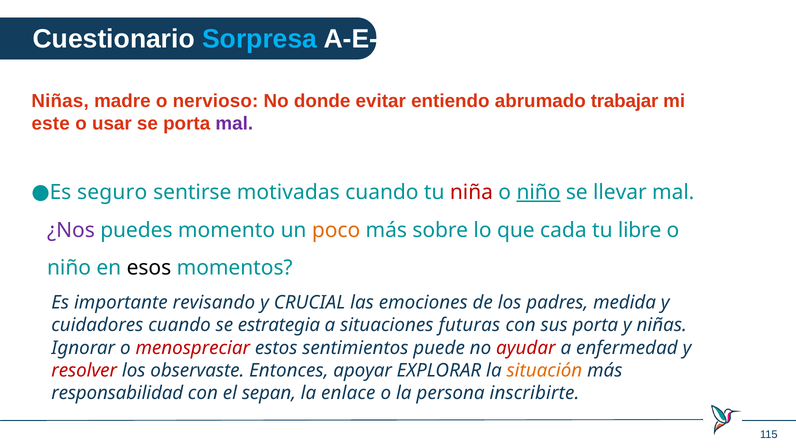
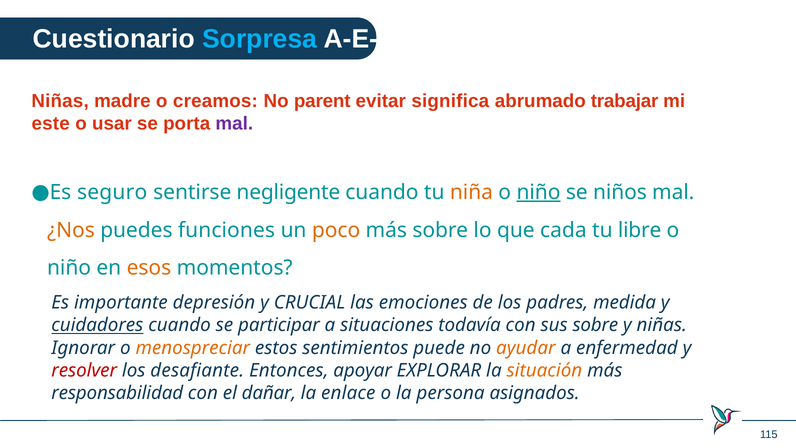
nervioso: nervioso -> creamos (215, 101)
donde: donde -> parent (322, 101)
entiendo: entiendo -> significa (450, 101)
motivadas: motivadas -> negligente (288, 192)
niña colour: red -> orange (471, 192)
llevar: llevar -> niños (620, 192)
¿Nos colour: purple -> orange (71, 230)
momento: momento -> funciones (226, 230)
esos colour: black -> orange (149, 268)
revisando: revisando -> depresión (214, 303)
cuidadores underline: none -> present (97, 325)
estrategia: estrategia -> participar (279, 325)
futuras: futuras -> todavía (470, 325)
sus porta: porta -> sobre (595, 325)
menospreciar colour: red -> orange (193, 348)
ayudar colour: red -> orange (526, 348)
observaste: observaste -> desafiante (197, 370)
sepan: sepan -> dañar (269, 393)
inscribirte: inscribirte -> asignados (535, 393)
